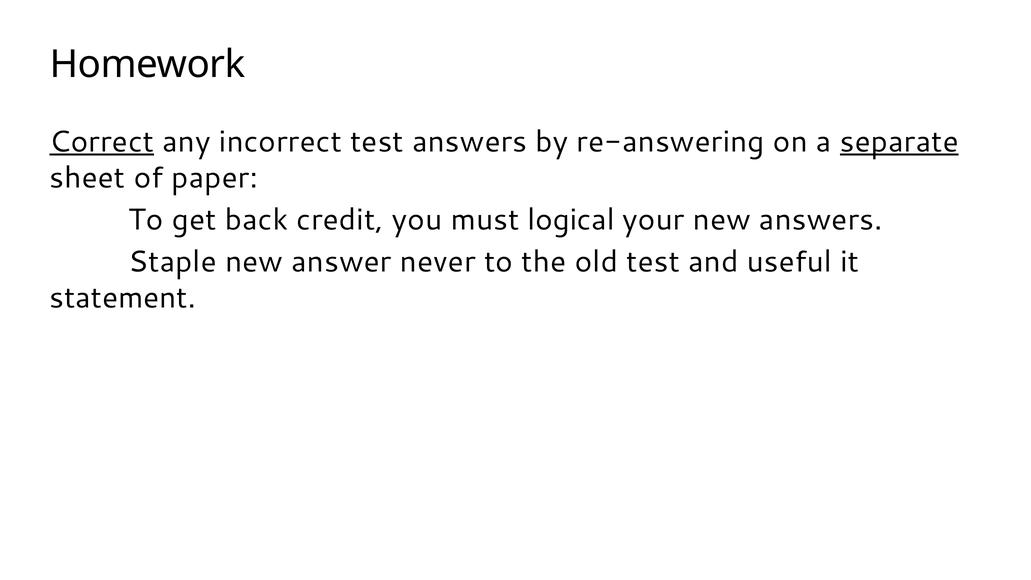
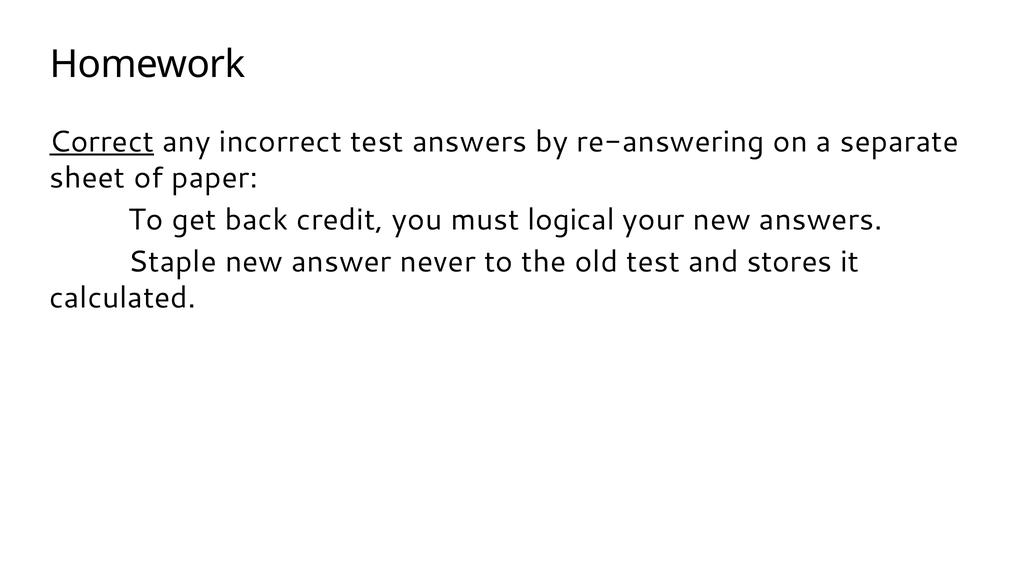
separate underline: present -> none (899, 142)
useful: useful -> stores (790, 262)
statement: statement -> calculated (123, 298)
